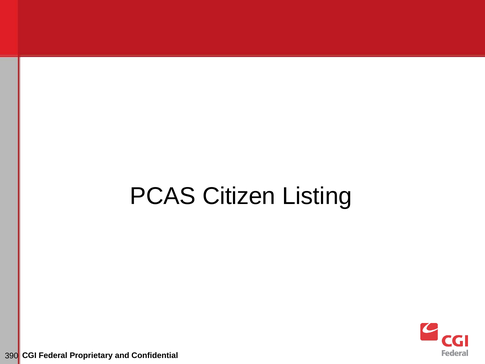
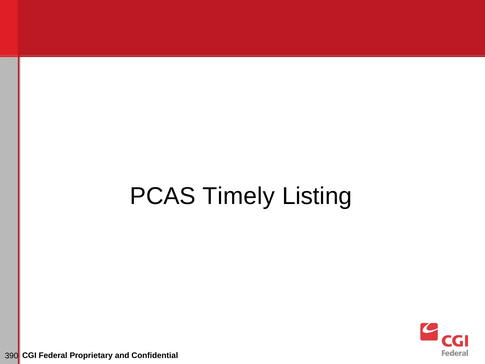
Citizen: Citizen -> Timely (239, 196)
